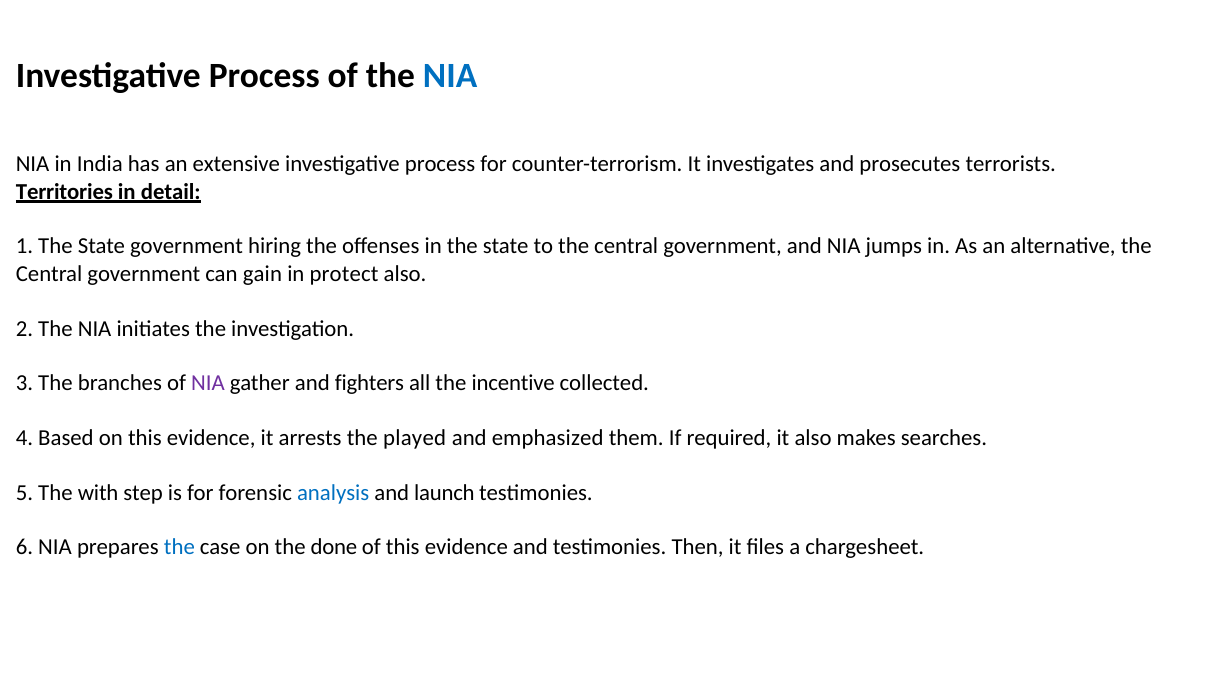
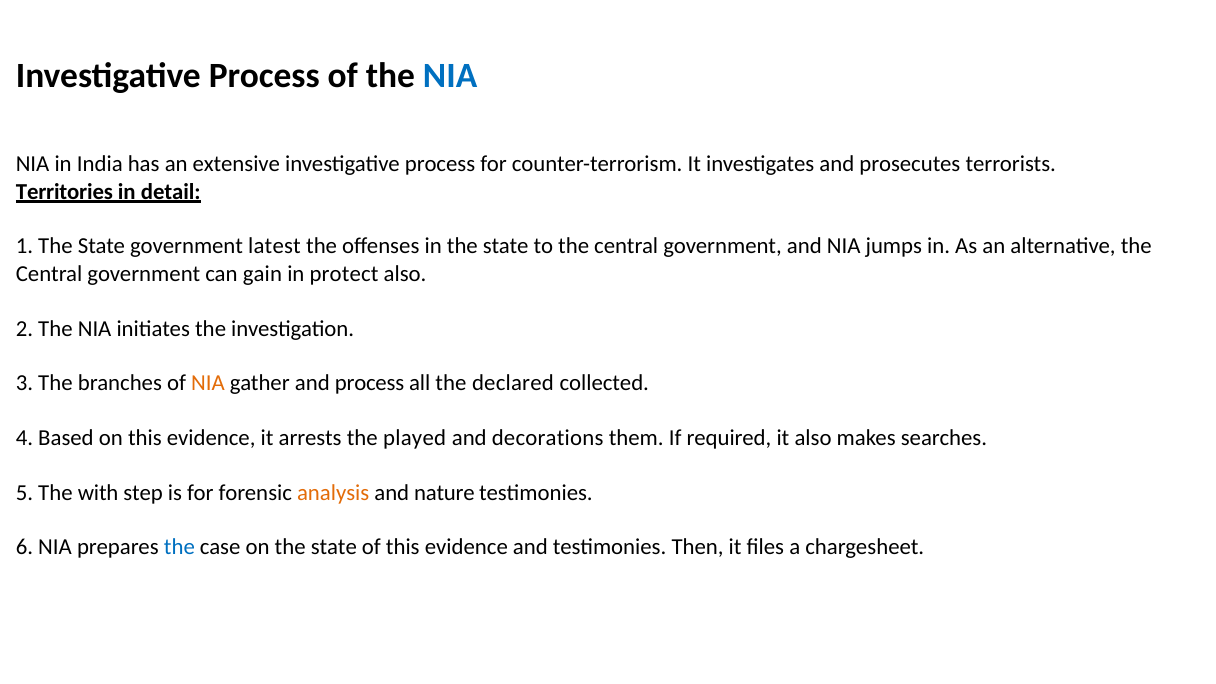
hiring: hiring -> latest (274, 246)
NIA colour: purple -> orange (208, 383)
and fighters: fighters -> process (370, 383)
incentive: incentive -> declared (513, 383)
emphasized: emphasized -> decorations (548, 438)
analysis colour: blue -> orange (333, 493)
launch: launch -> nature (444, 493)
on the done: done -> state (334, 547)
